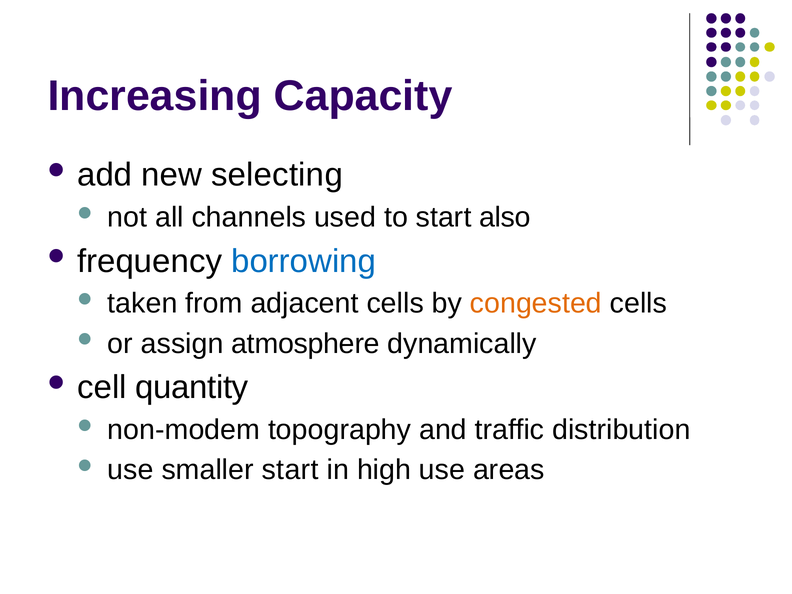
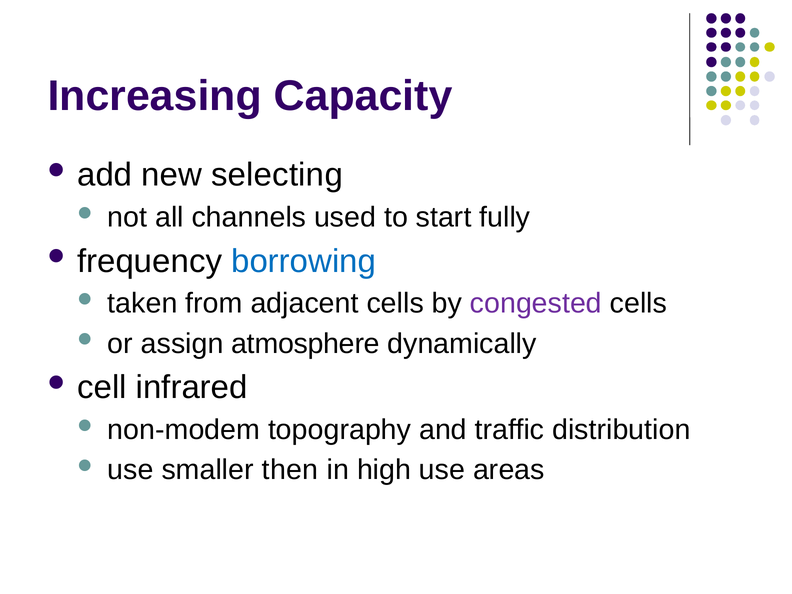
also: also -> fully (505, 217)
congested colour: orange -> purple (536, 304)
quantity: quantity -> infrared (192, 387)
smaller start: start -> then (290, 470)
